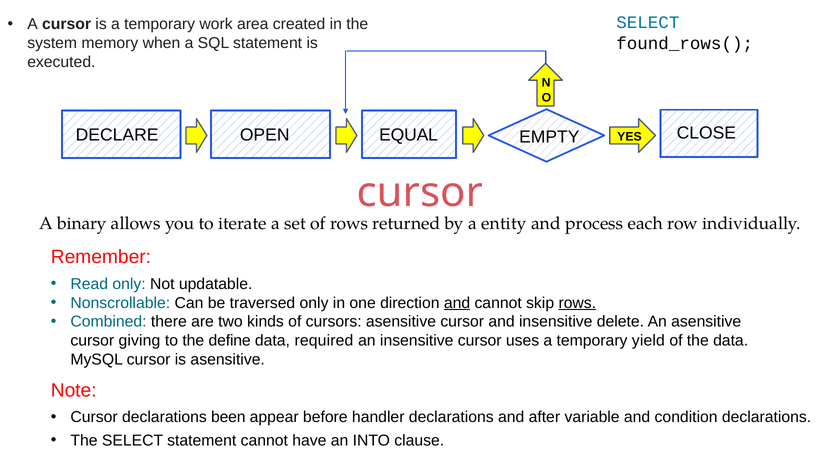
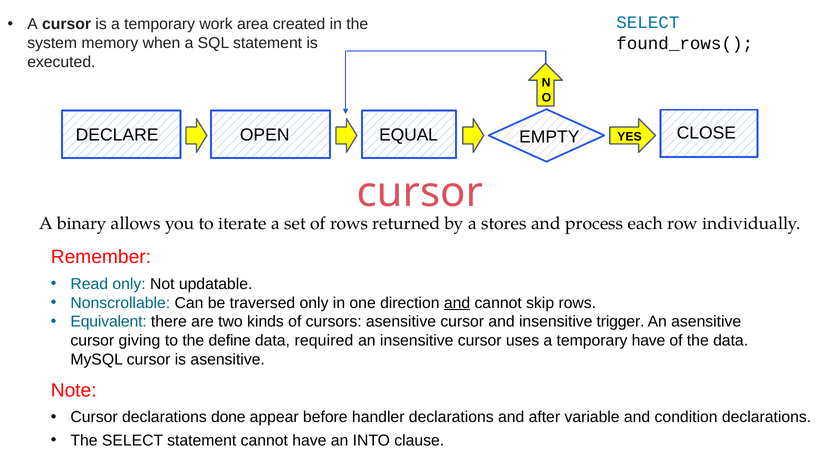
entity: entity -> stores (504, 224)
rows underline: present -> none (577, 303)
Combined: Combined -> Equivalent (109, 322)
delete: delete -> trigger (621, 322)
temporary yield: yield -> have (649, 341)
been: been -> done (228, 418)
